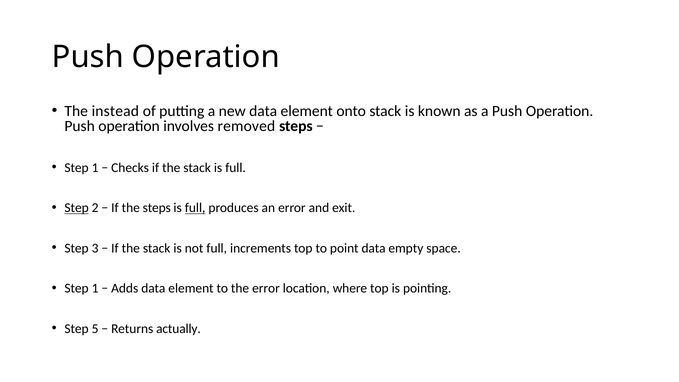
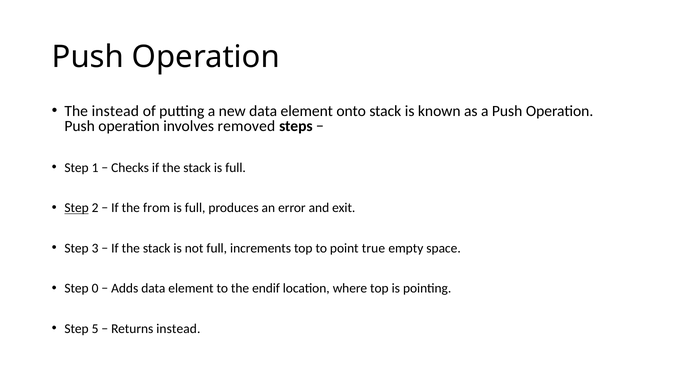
the steps: steps -> from (157, 208)
full underline: present -> none (195, 208)
point data: data -> true (373, 248)
1: 1 -> 0 (95, 288)
the error: error -> endif (266, 288)
Returns actually: actually -> instead (178, 329)
